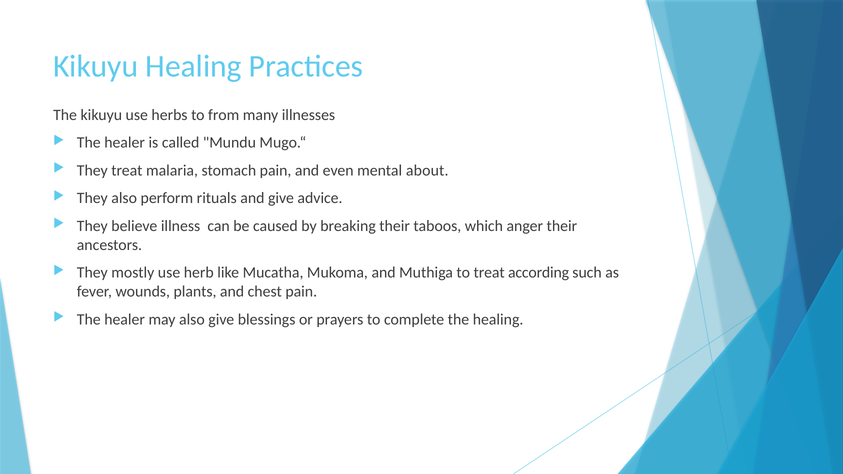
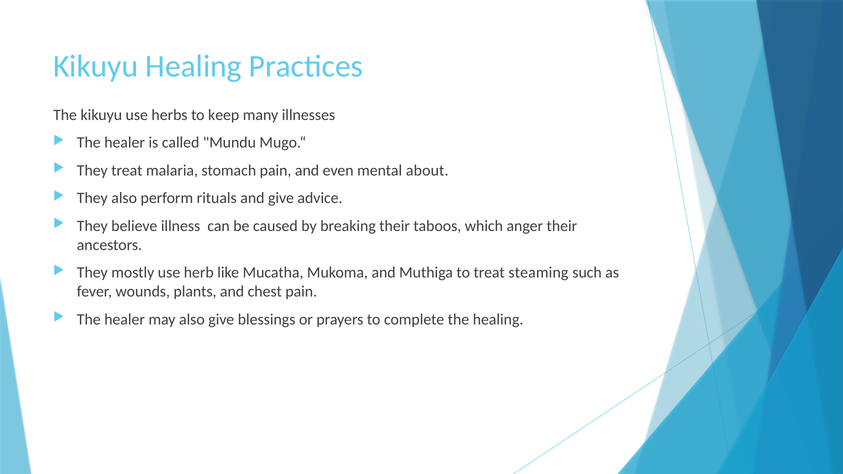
from: from -> keep (224, 115)
according: according -> steaming (538, 273)
